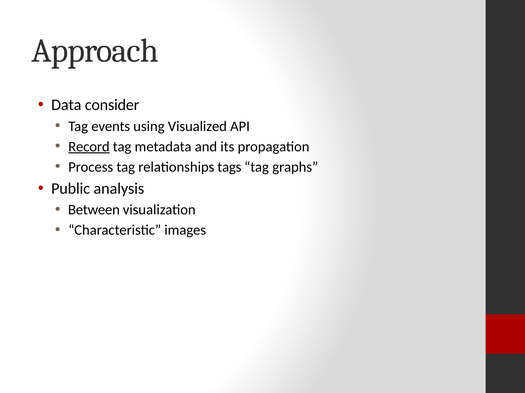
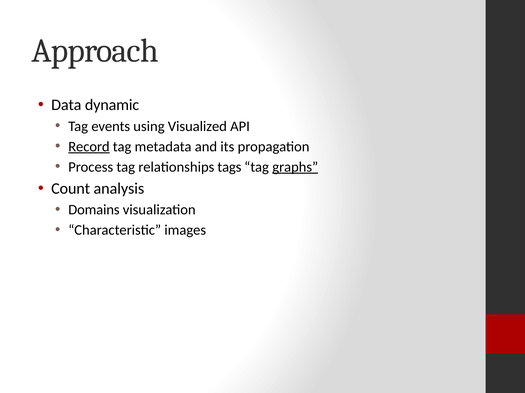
consider: consider -> dynamic (112, 105)
graphs underline: none -> present (295, 167)
Public: Public -> Count (71, 189)
Between: Between -> Domains (94, 210)
